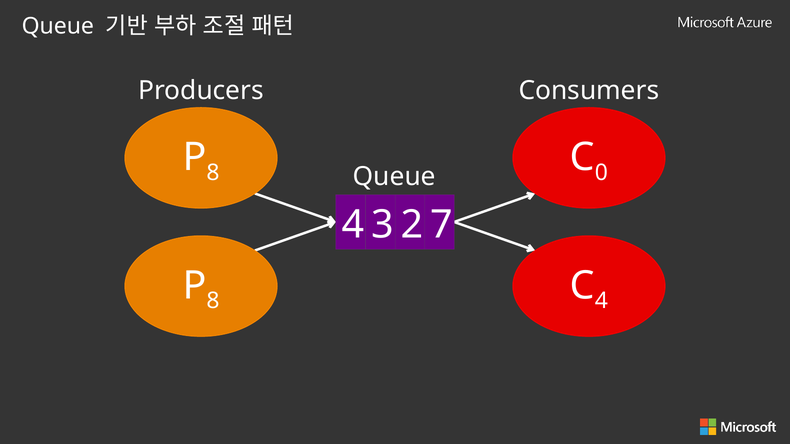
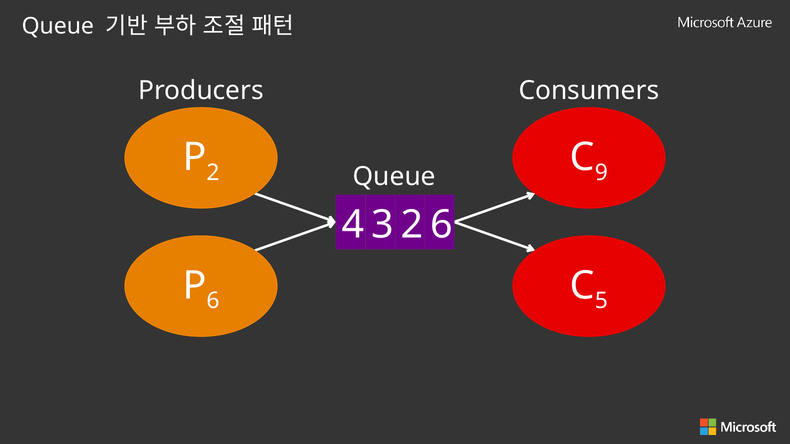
8: 8 -> 2 (213, 173)
0: 0 -> 9 (601, 173)
7: 7 -> 6 (442, 225)
8: 8 -> 6 (213, 301)
4: 4 -> 5 (601, 301)
